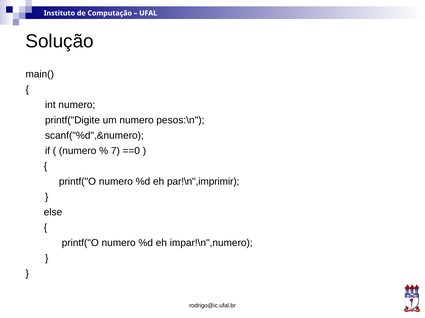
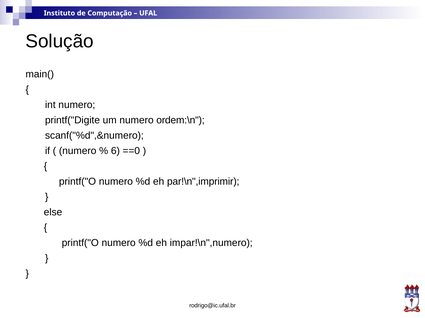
pesos:\n: pesos:\n -> ordem:\n (181, 121)
7: 7 -> 6 (115, 151)
